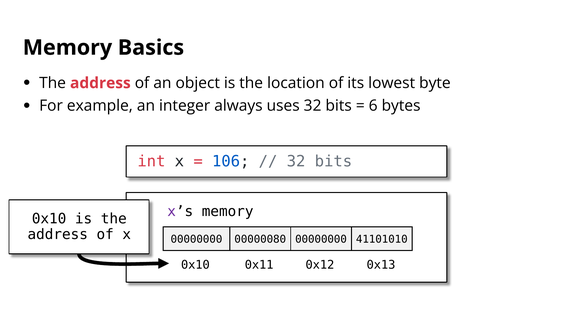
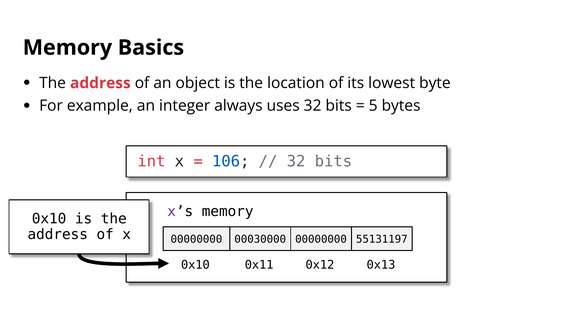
6: 6 -> 5 (373, 106)
00000080: 00000080 -> 00030000 (260, 239)
41101010: 41101010 -> 55131197 (382, 239)
